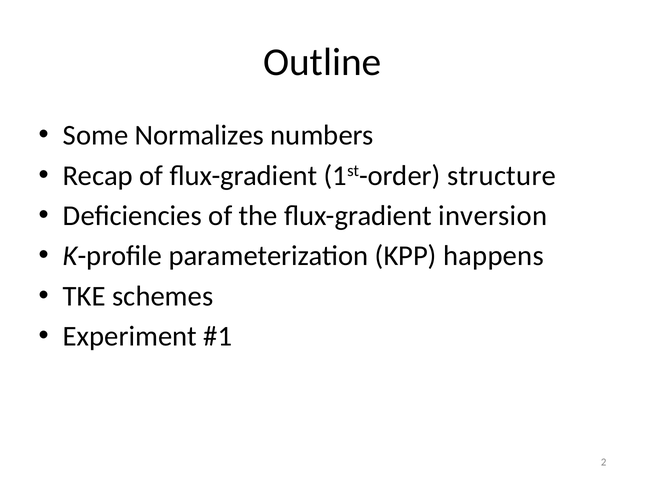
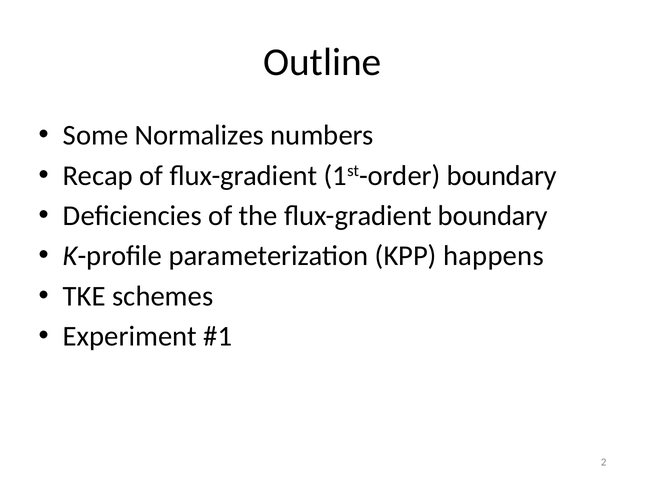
1st-order structure: structure -> boundary (502, 175)
flux-gradient inversion: inversion -> boundary (493, 216)
